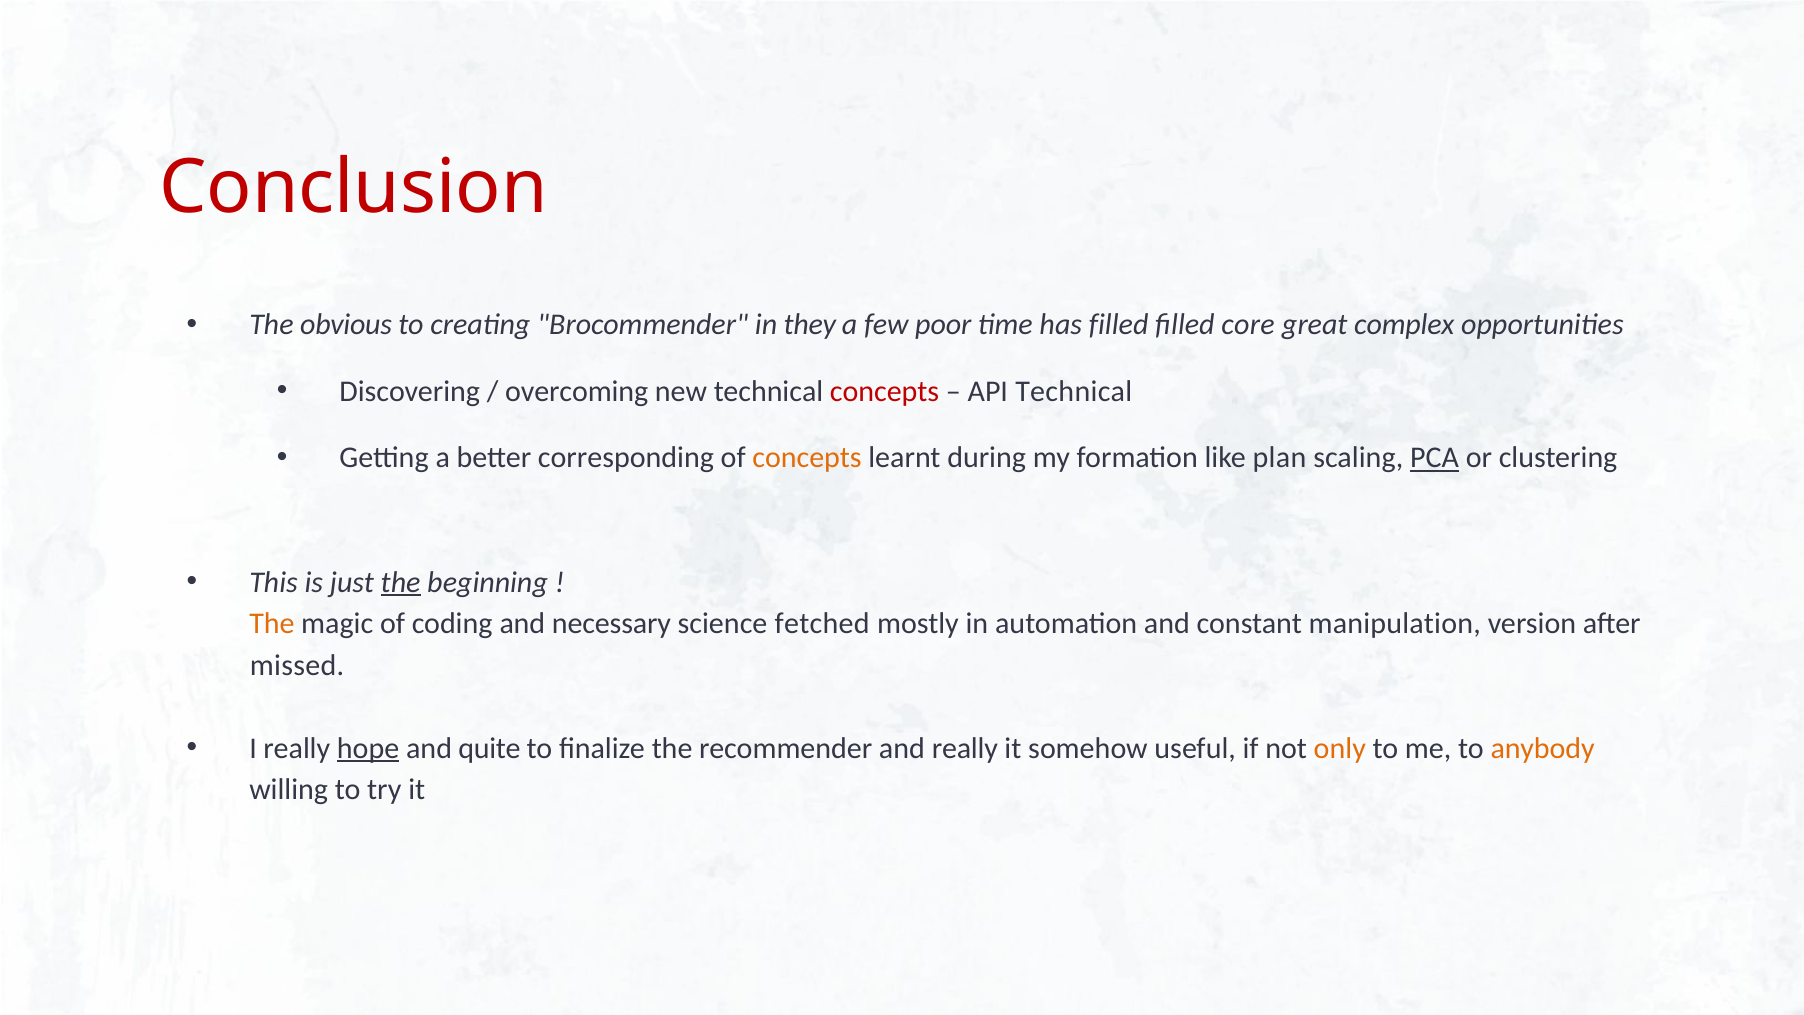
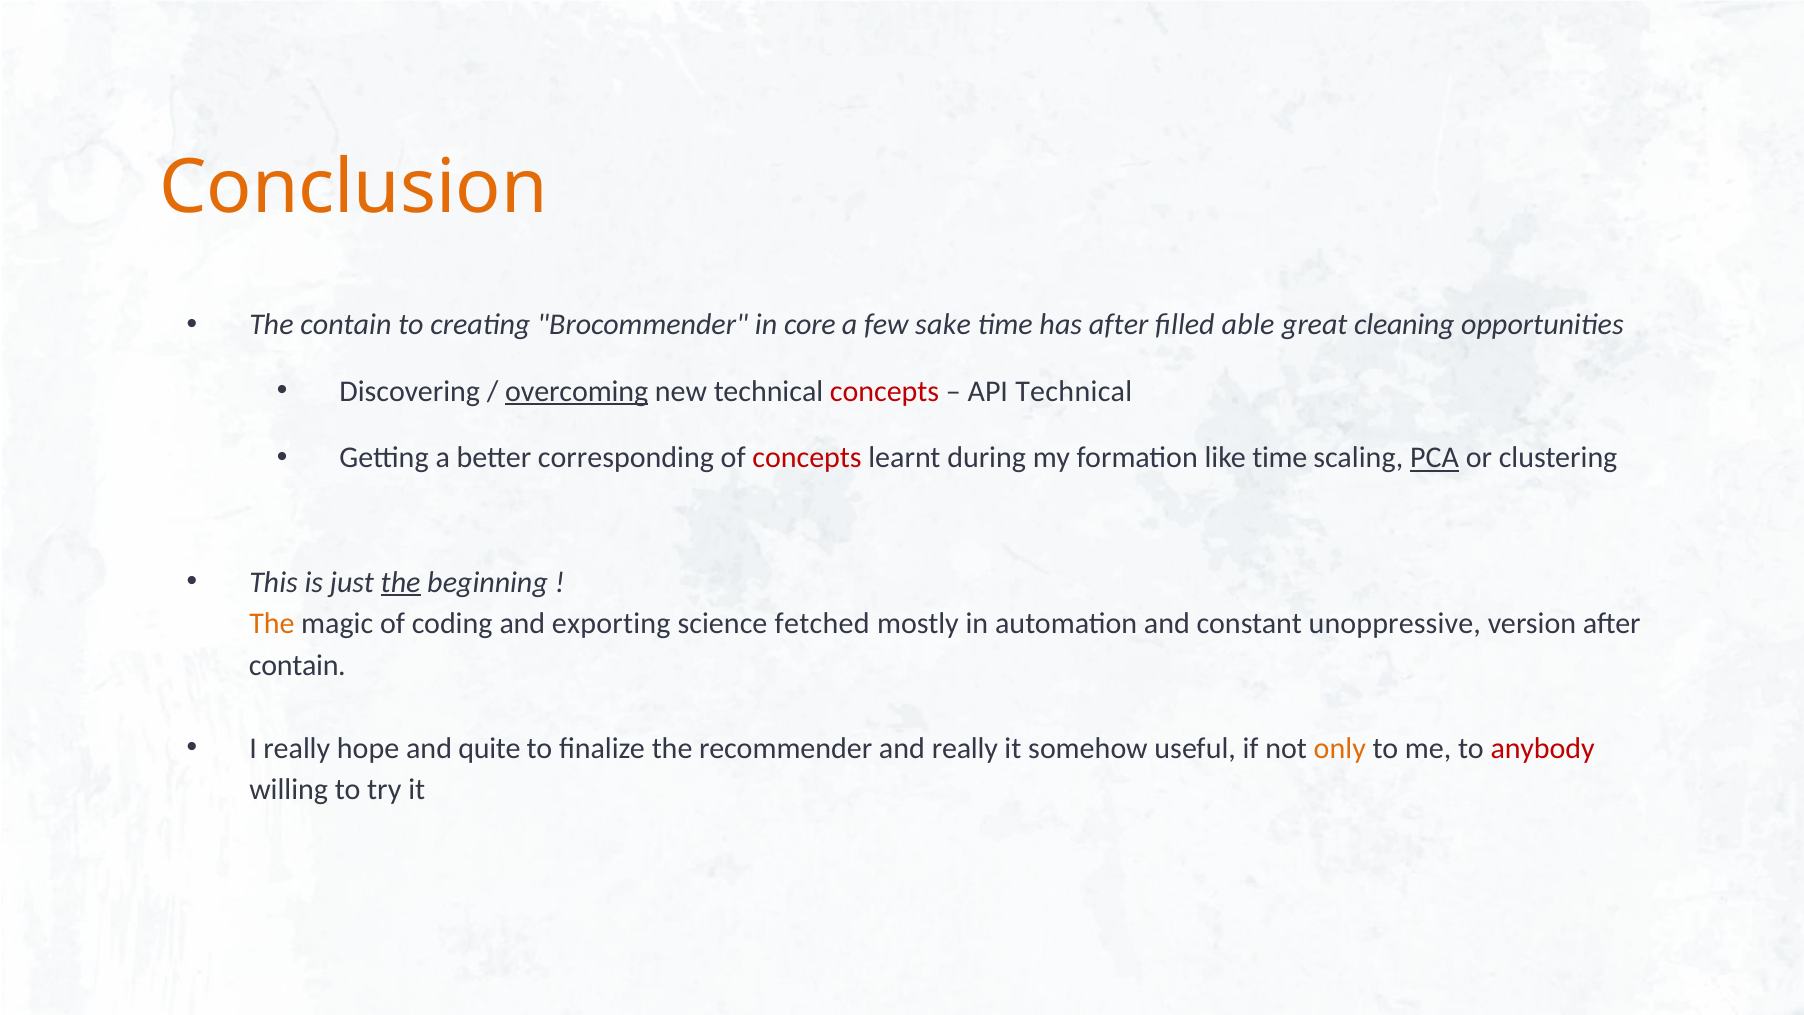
Conclusion colour: red -> orange (353, 187)
The obvious: obvious -> contain (346, 325)
they: they -> core (810, 325)
poor: poor -> sake (943, 325)
has filled: filled -> after (1119, 325)
core: core -> able (1248, 325)
complex: complex -> cleaning (1404, 325)
overcoming underline: none -> present (577, 391)
concepts colour: orange -> red (807, 458)
like plan: plan -> time (1280, 458)
necessary: necessary -> exporting (611, 624)
manipulation: manipulation -> unoppressive (1395, 624)
missed: missed -> contain (297, 665)
hope underline: present -> none (368, 748)
anybody colour: orange -> red (1543, 748)
